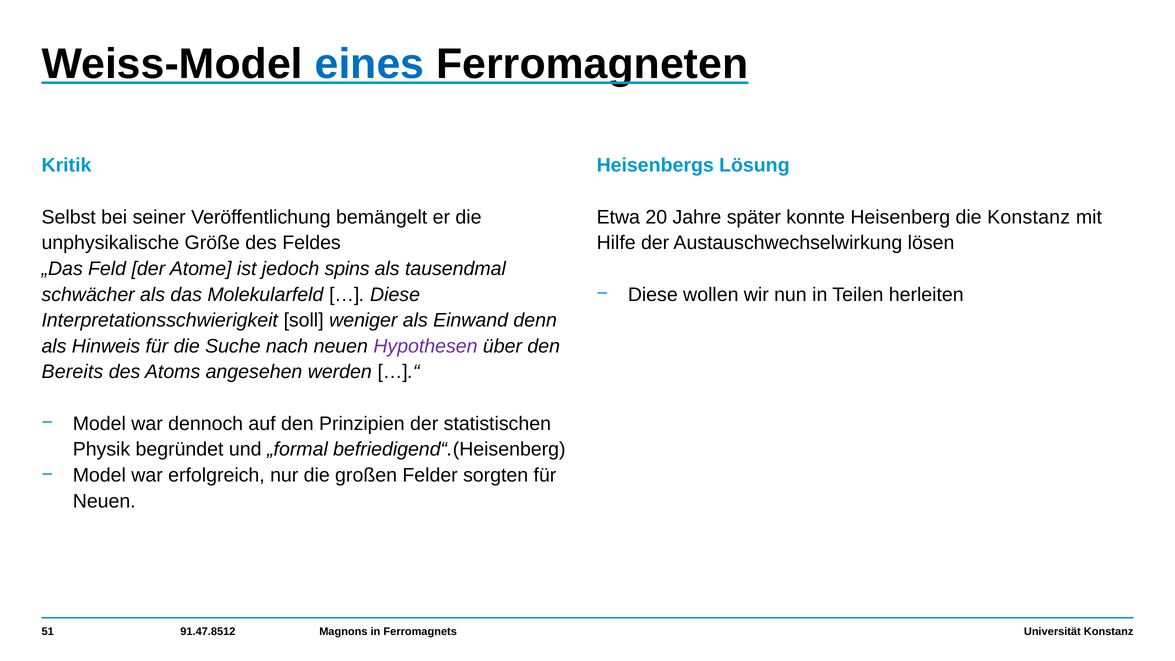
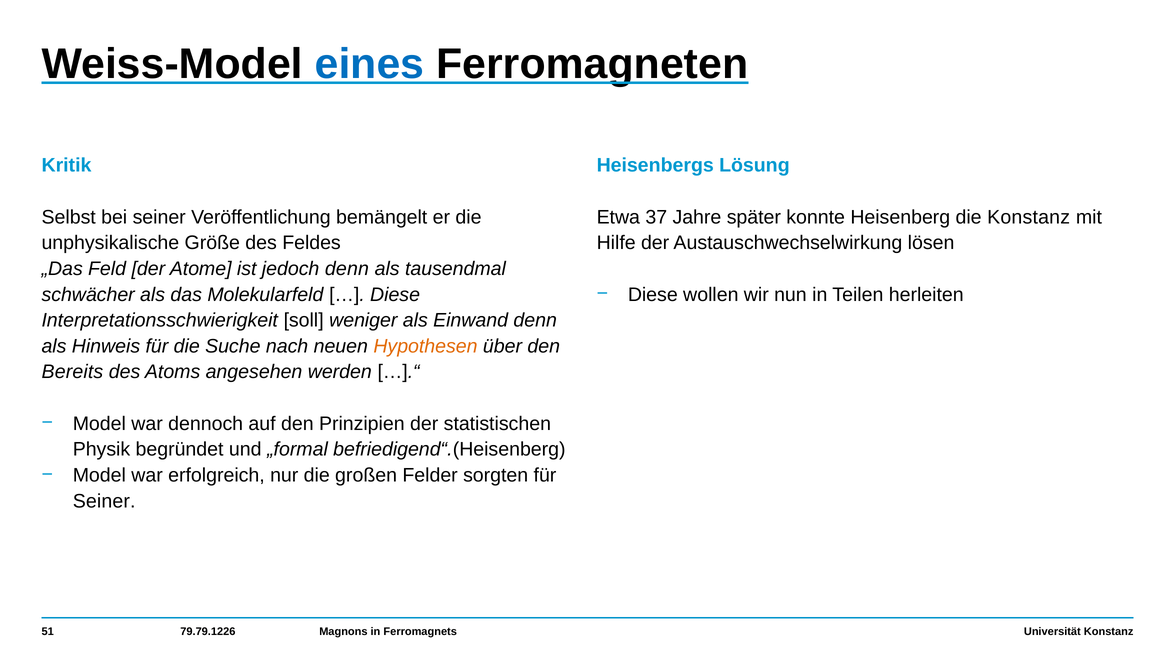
20: 20 -> 37 (656, 217)
jedoch spins: spins -> denn (347, 269)
Hypothesen colour: purple -> orange (425, 346)
Neuen: Neuen -> Seiner (104, 501)
91.47.8512: 91.47.8512 -> 79.79.1226 (208, 632)
